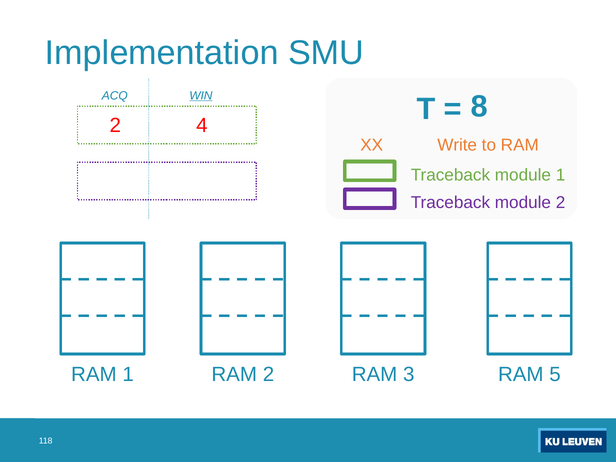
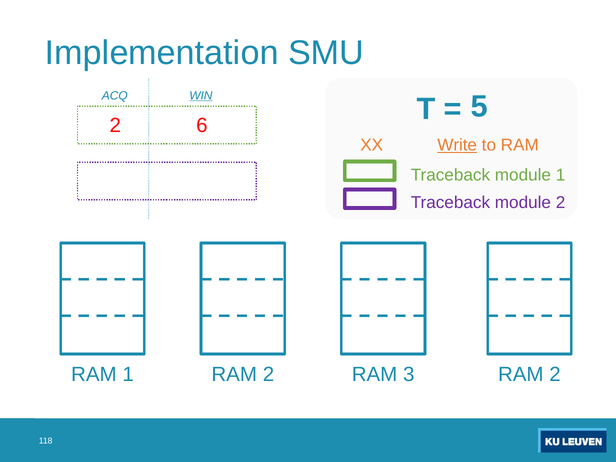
8: 8 -> 5 (479, 107)
4: 4 -> 6 (202, 126)
Write underline: none -> present (457, 145)
3 RAM 5: 5 -> 2 (555, 374)
